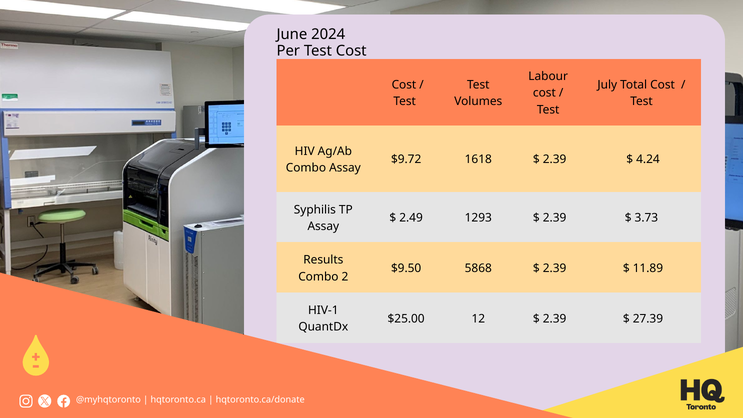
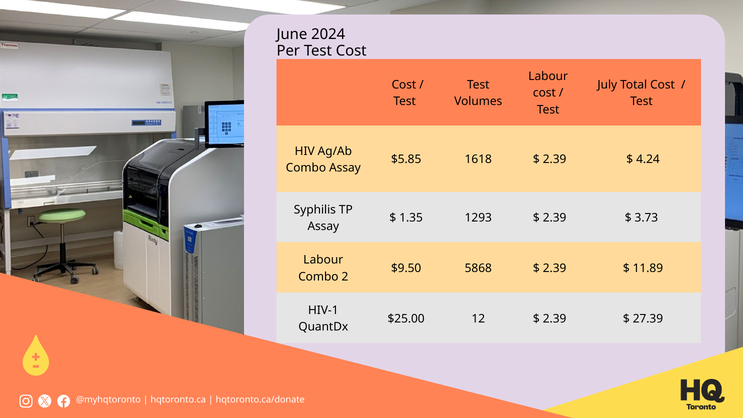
$9.72: $9.72 -> $5.85 (406, 160)
2.49: 2.49 -> 1.35 (411, 218)
Results: Results -> Labour (323, 260)
